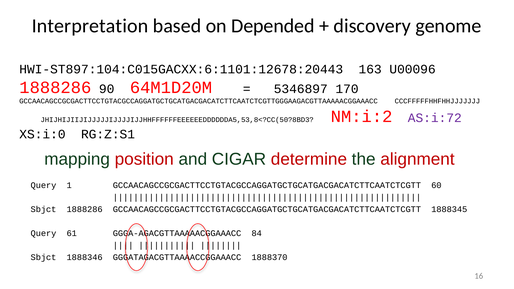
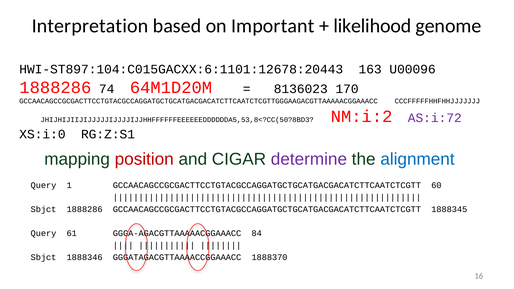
Depended: Depended -> Important (273, 26)
discovery: discovery -> likelihood (372, 26)
90: 90 -> 74 (107, 89)
5346897: 5346897 -> 8136023 (301, 89)
determine colour: red -> purple (309, 159)
alignment colour: red -> blue (417, 159)
